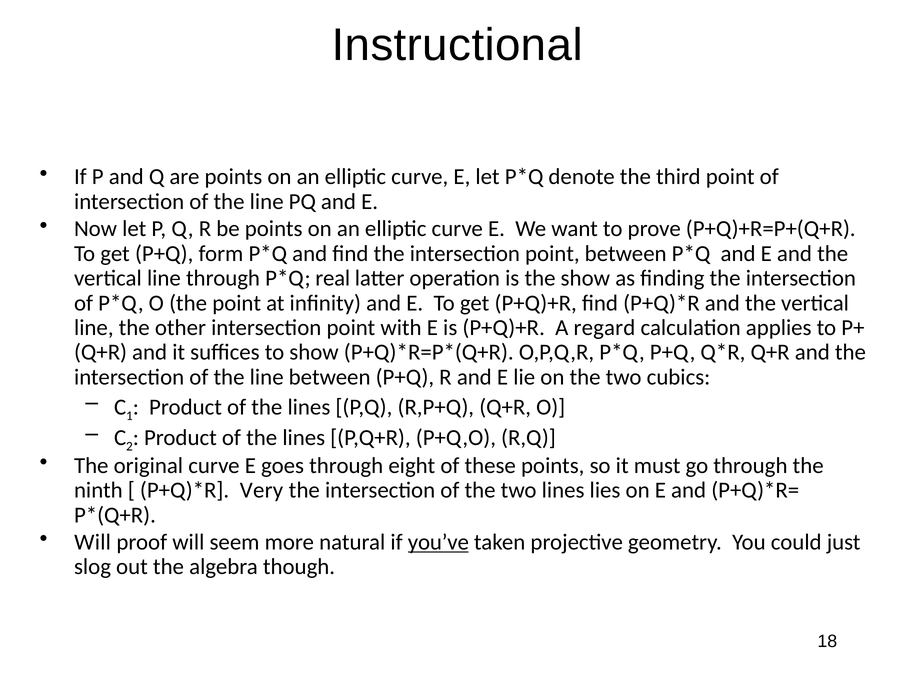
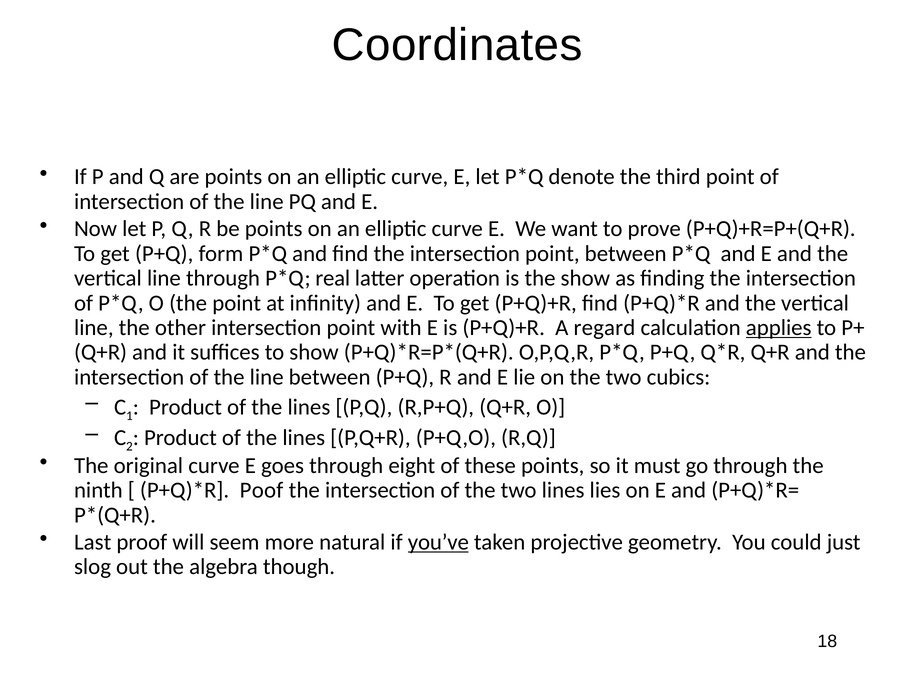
Instructional: Instructional -> Coordinates (457, 45)
applies underline: none -> present (779, 328)
Very: Very -> Poof (262, 490)
Will: Will -> Last (93, 542)
